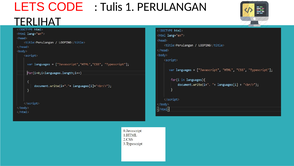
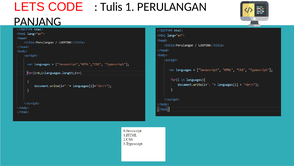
TERLIHAT: TERLIHAT -> PANJANG (38, 22)
